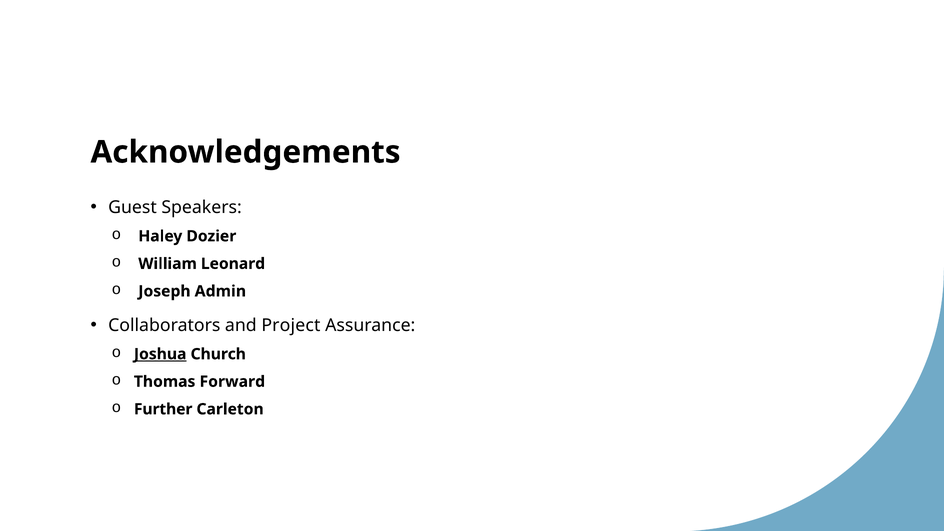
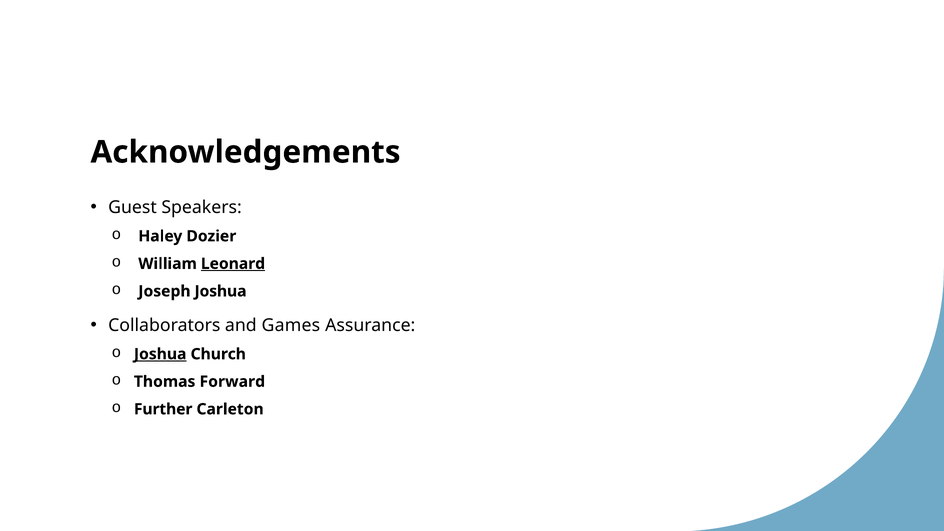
Leonard underline: none -> present (233, 264)
Joseph Admin: Admin -> Joshua (220, 291)
Project: Project -> Games (291, 326)
